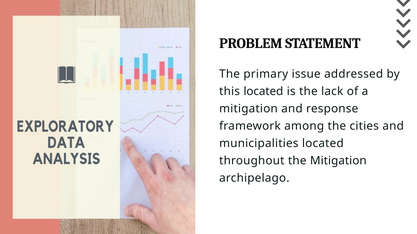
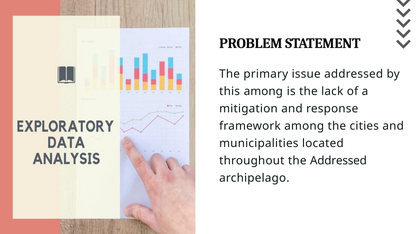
this located: located -> among (263, 91)
the Mitigation: Mitigation -> Addressed (338, 161)
